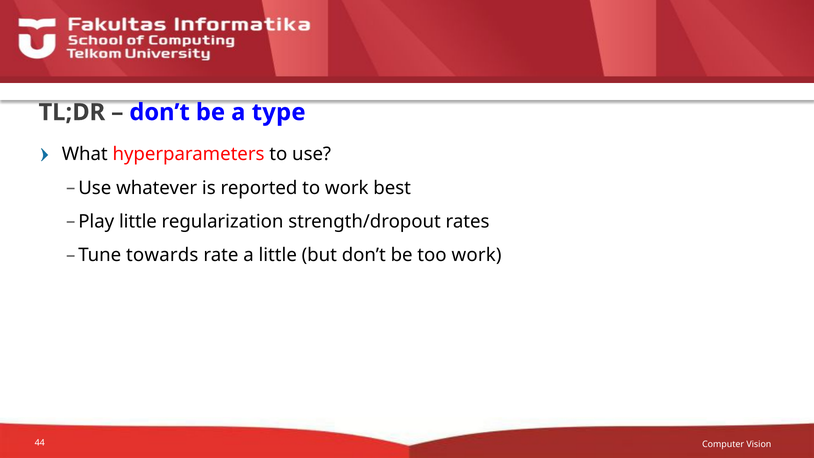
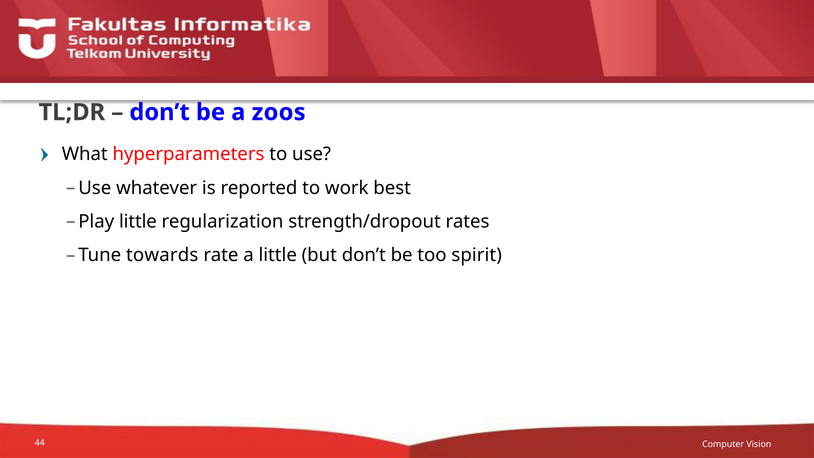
type: type -> zoos (279, 112)
too work: work -> spirit (477, 255)
